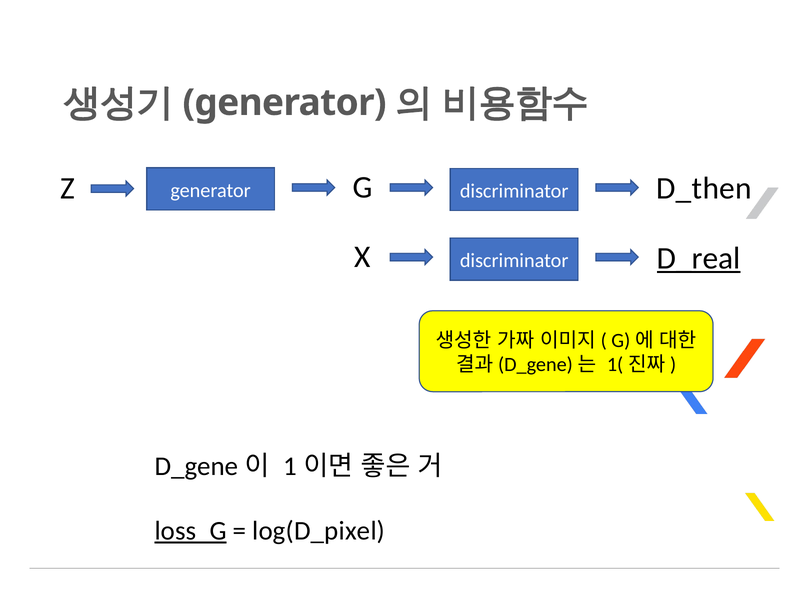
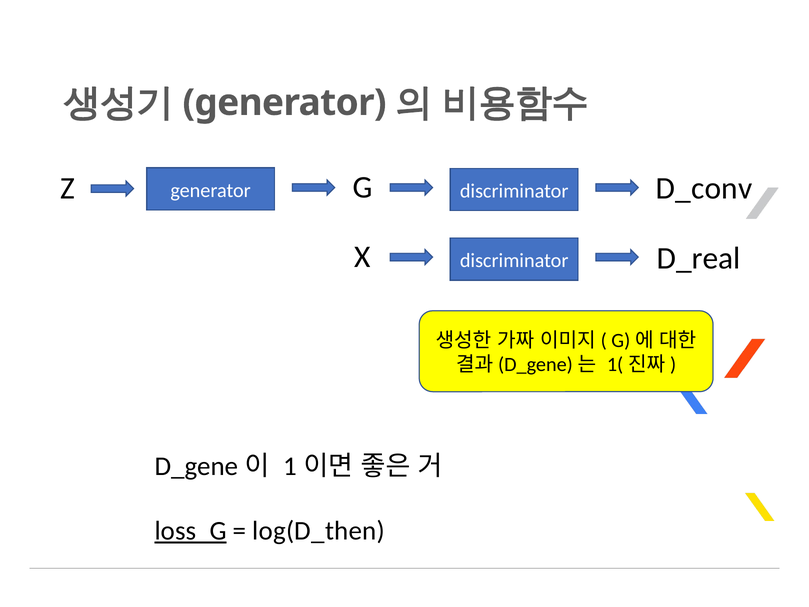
D_then: D_then -> D_conv (704, 189)
D_real underline: present -> none (699, 258)
log(D_pixel: log(D_pixel -> log(D_then (319, 531)
